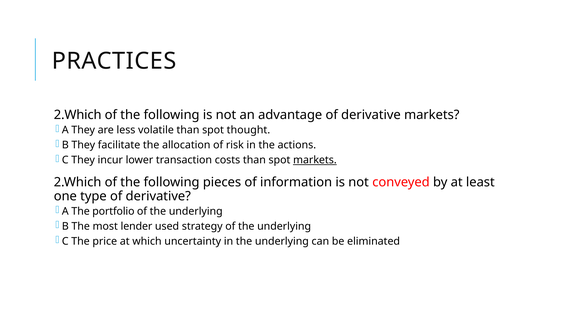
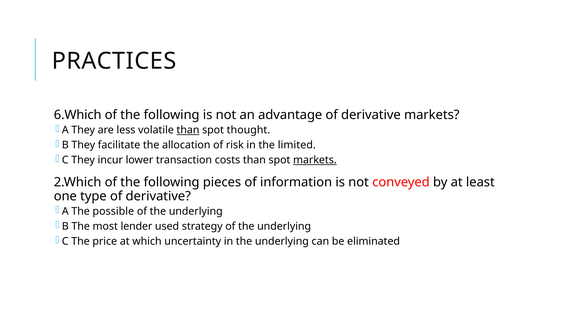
2.Which: 2.Which -> 6.Which (78, 115)
than underline: none -> present (188, 130)
actions: actions -> limited (297, 145)
portfolio: portfolio -> possible (113, 211)
